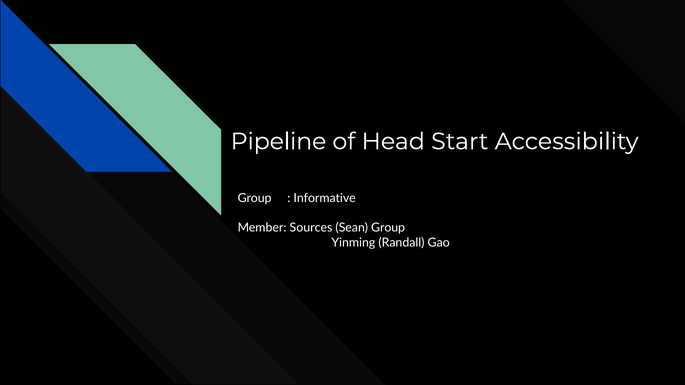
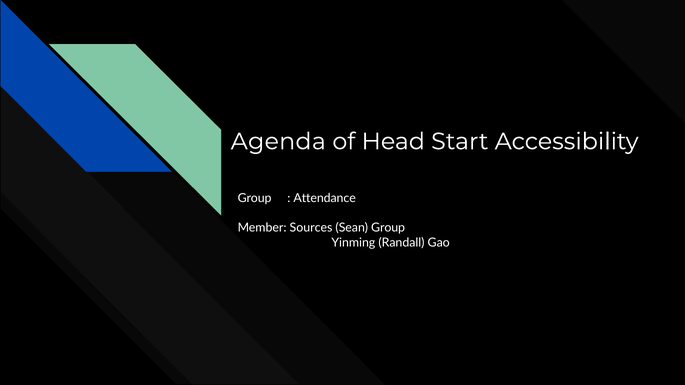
Pipeline: Pipeline -> Agenda (278, 142)
Informative: Informative -> Attendance (325, 198)
